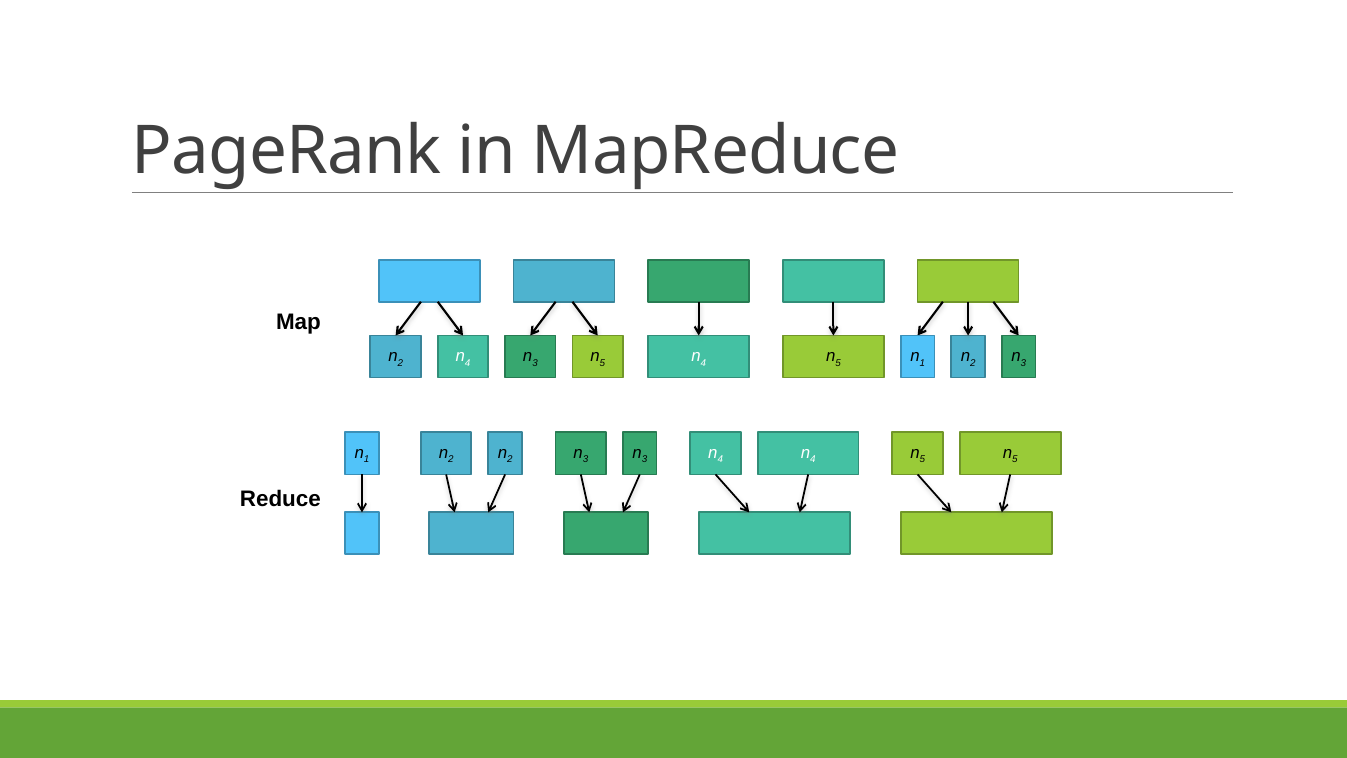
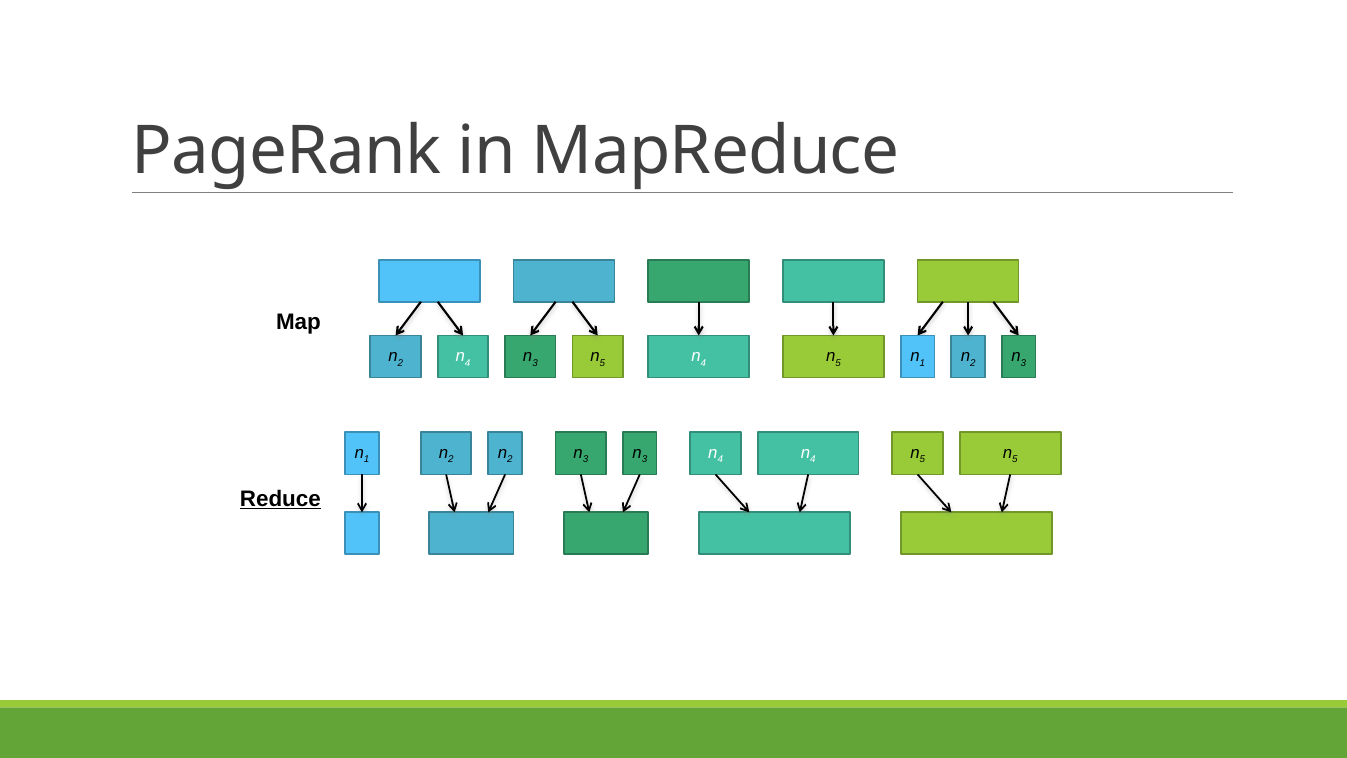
Reduce underline: none -> present (280, 498)
